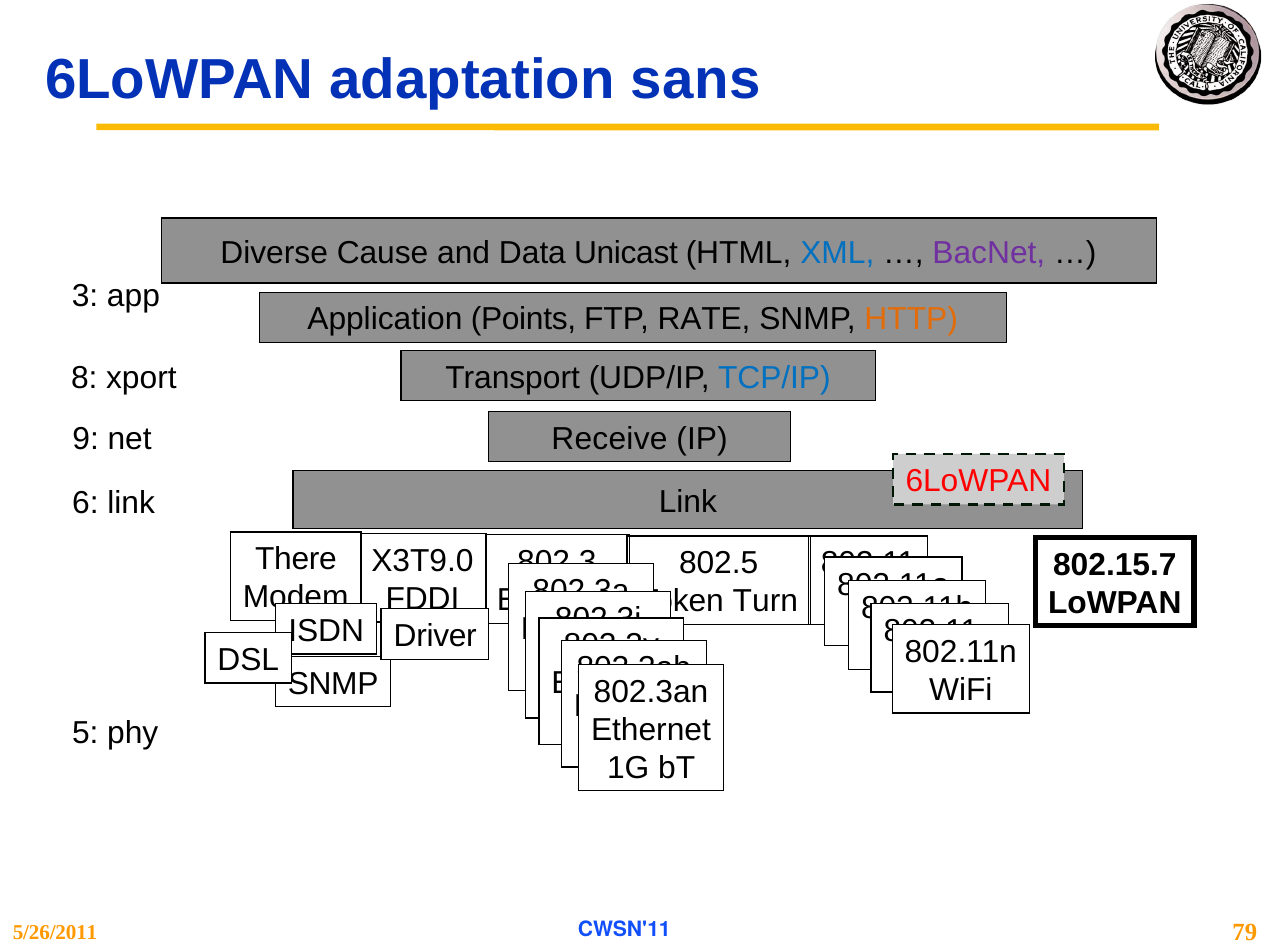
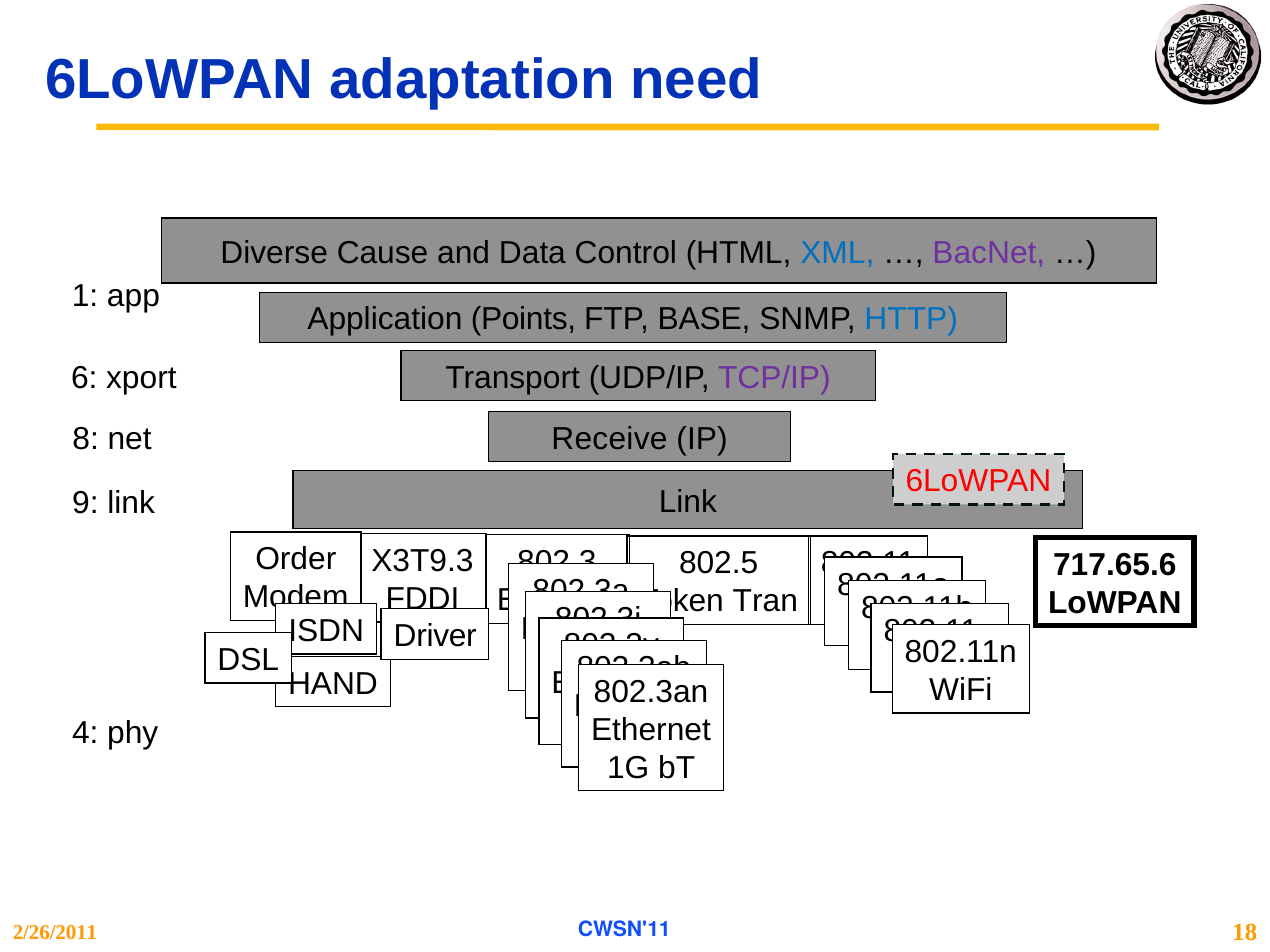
sans: sans -> need (696, 80)
Unicast: Unicast -> Control (626, 253)
3: 3 -> 1 (85, 296)
RATE: RATE -> BASE (704, 320)
HTTP colour: orange -> blue (911, 320)
TCP/IP colour: blue -> purple (774, 378)
8: 8 -> 6 (84, 378)
9: 9 -> 8 (86, 439)
6: 6 -> 9 (85, 503)
There: There -> Order (296, 560)
X3T9.0: X3T9.0 -> X3T9.3 (422, 561)
802.15.7: 802.15.7 -> 717.65.6 (1115, 565)
Turn: Turn -> Tran (765, 602)
SNMP: SNMP -> HAND (333, 684)
5: 5 -> 4 (85, 733)
79: 79 -> 18 (1245, 933)
5/26/2011: 5/26/2011 -> 2/26/2011 (55, 933)
